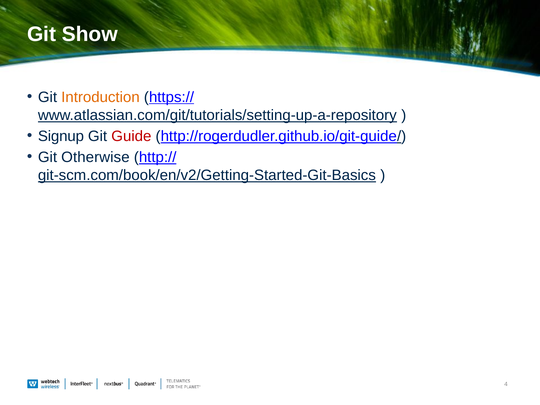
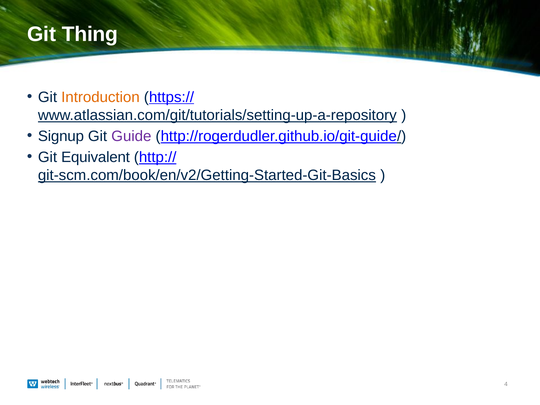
Show: Show -> Thing (90, 34)
Guide colour: red -> purple (131, 136)
Otherwise: Otherwise -> Equivalent (96, 157)
